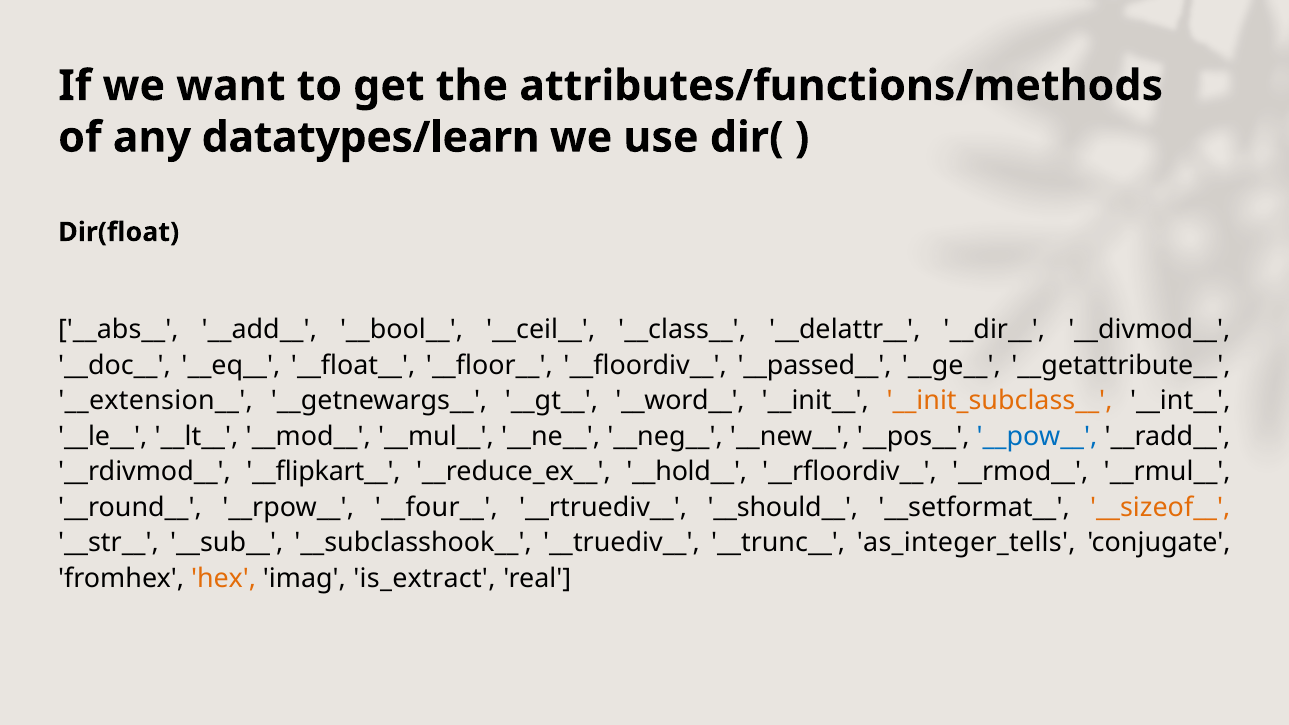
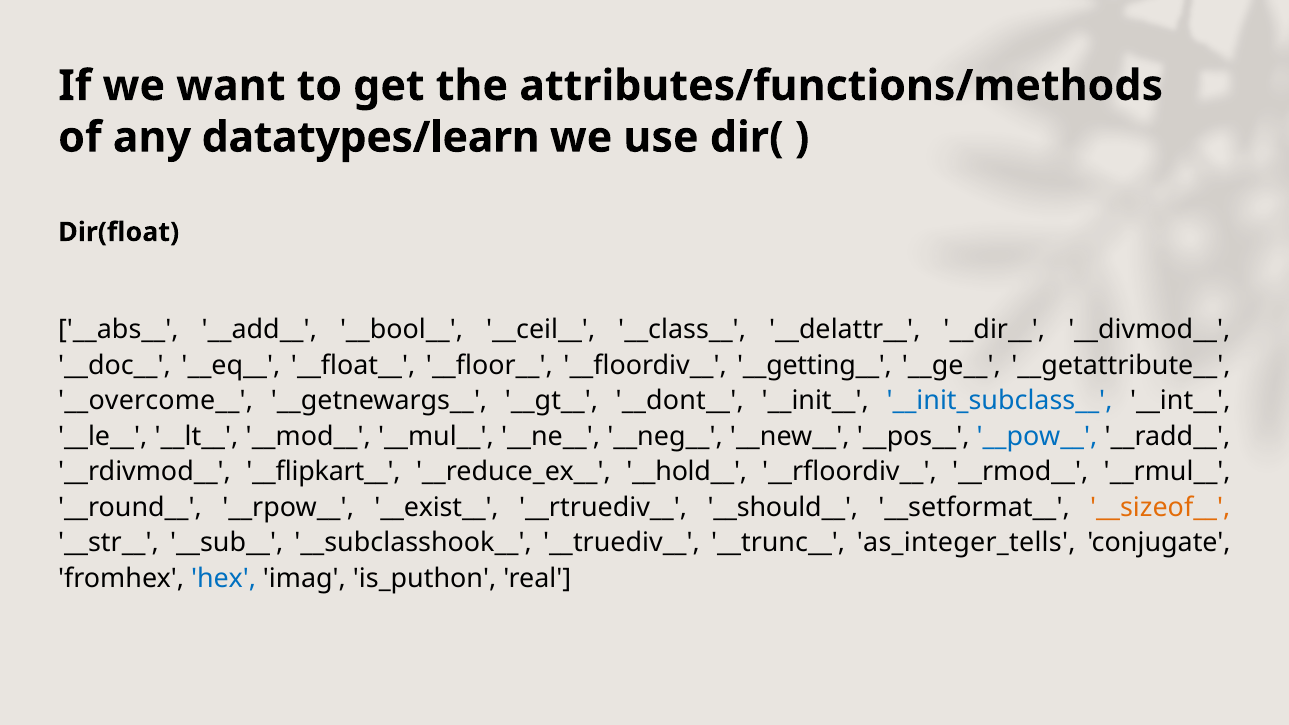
__passed__: __passed__ -> __getting__ (815, 365)
__extension__: __extension__ -> __overcome__ (156, 401)
__word__: __word__ -> __dont__ (680, 401)
__init_subclass__ colour: orange -> blue (999, 401)
__four__: __four__ -> __exist__ (437, 507)
hex colour: orange -> blue (224, 578)
is_extract: is_extract -> is_puthon (425, 578)
